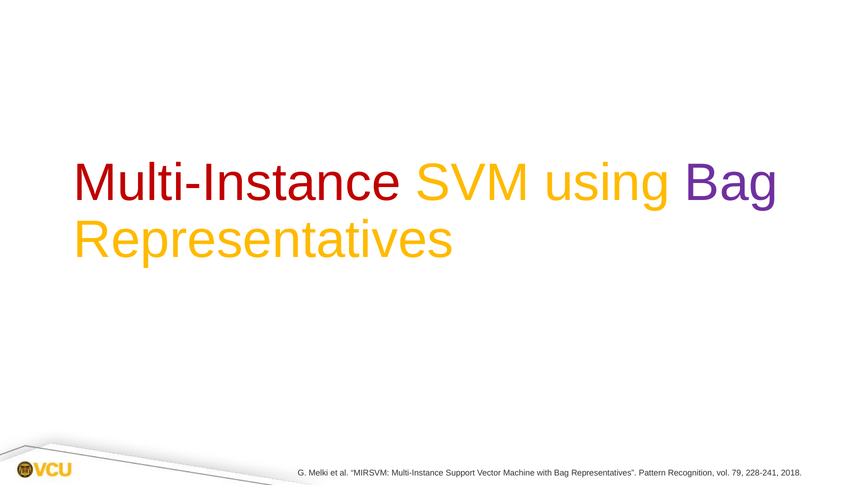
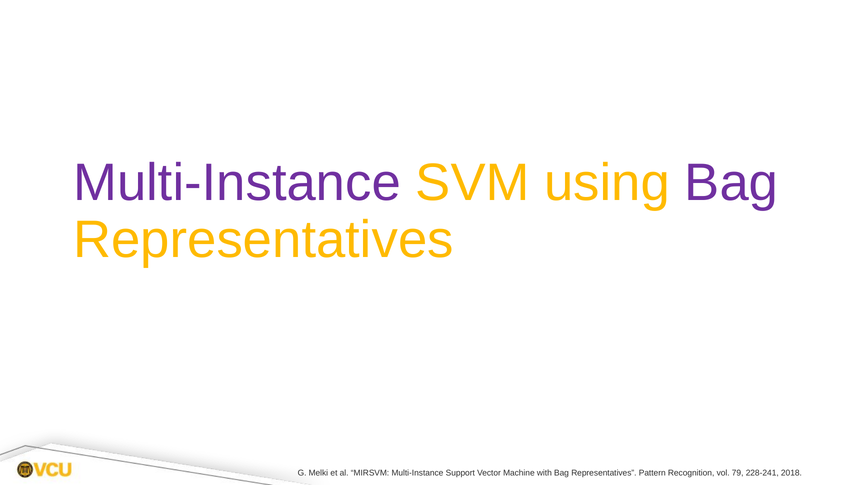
Multi-Instance colour: red -> purple (237, 183)
